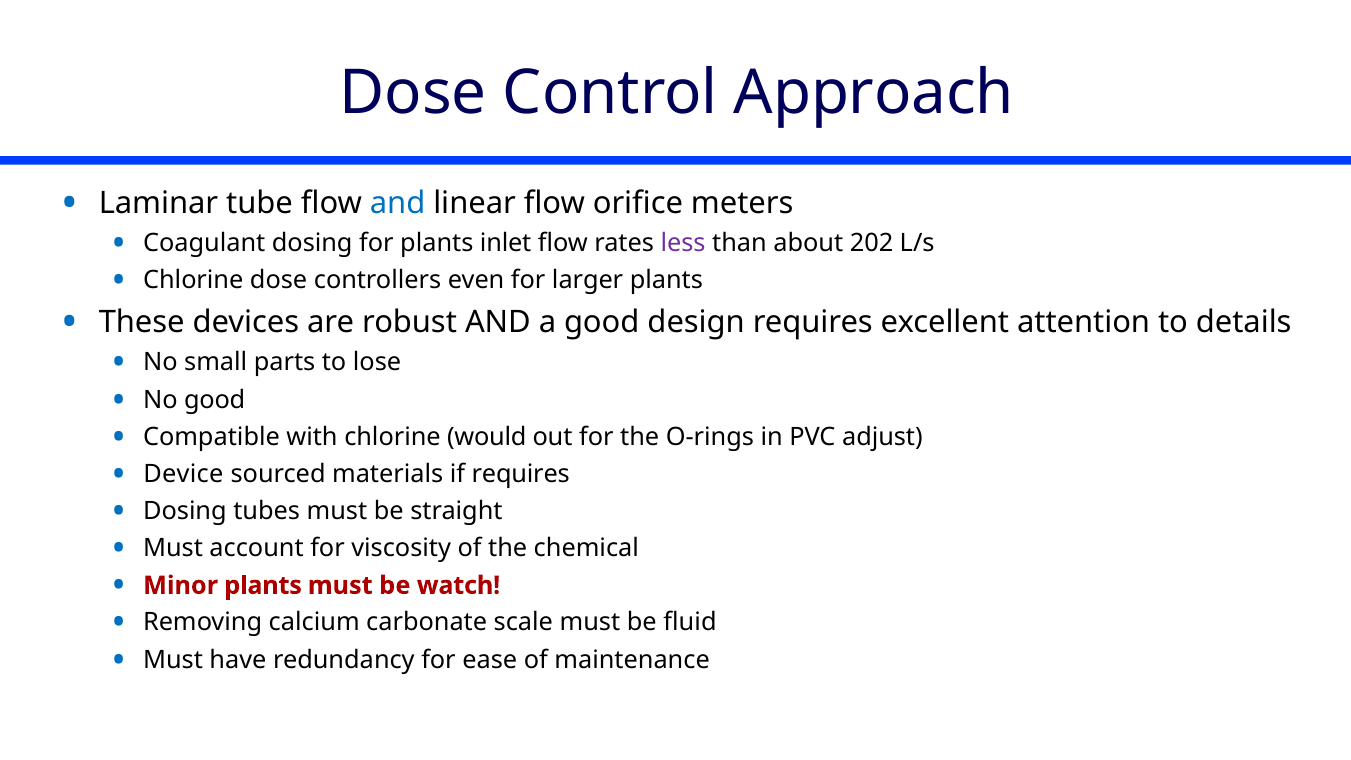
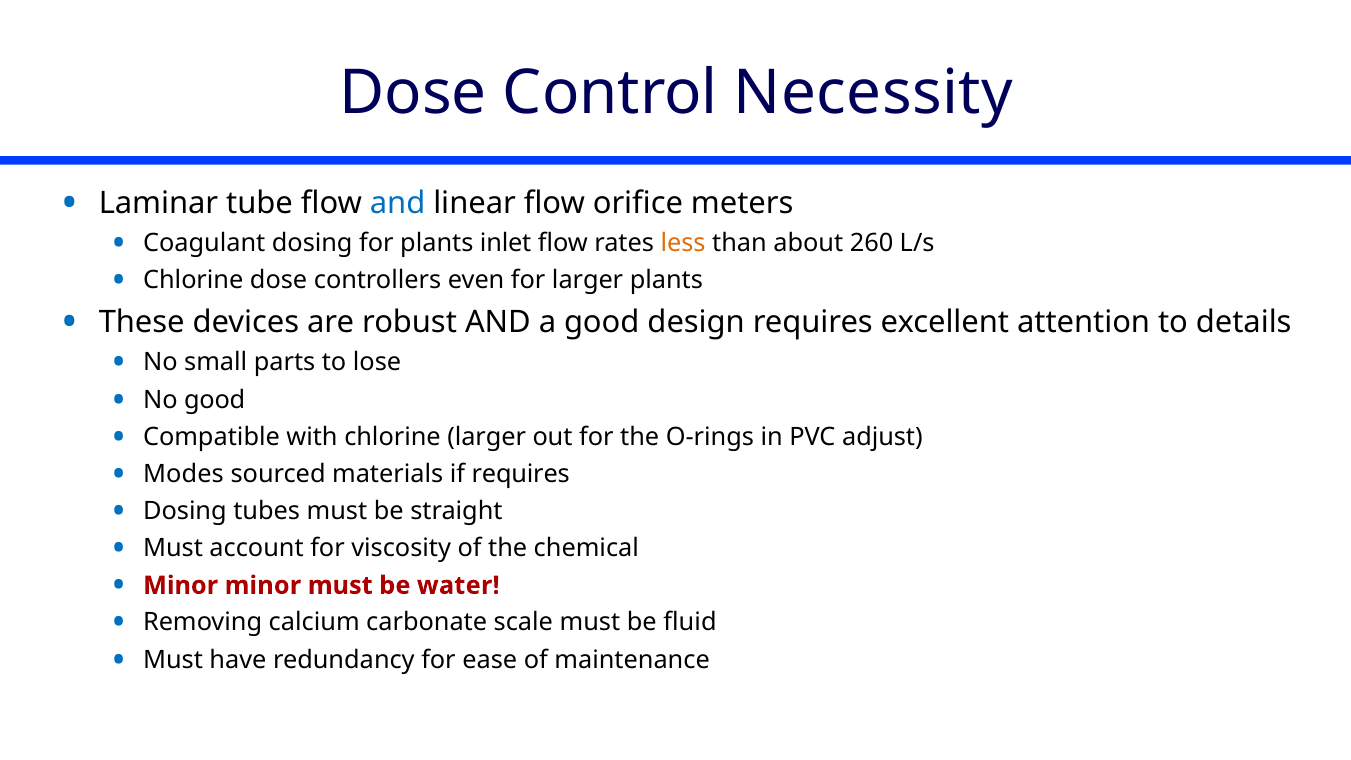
Approach: Approach -> Necessity (874, 93)
less colour: purple -> orange (683, 243)
202: 202 -> 260 (872, 243)
chlorine would: would -> larger (487, 437)
Device: Device -> Modes (183, 474)
Minor plants: plants -> minor (263, 585)
watch: watch -> water (458, 585)
